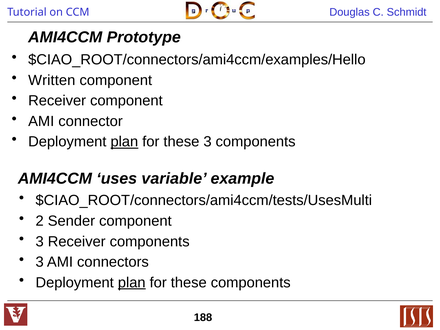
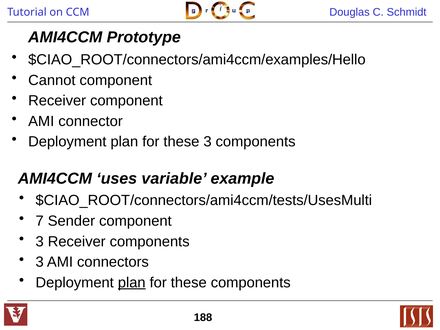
Written: Written -> Cannot (52, 80)
plan underline: present -> none (124, 142)
2: 2 -> 7 (40, 221)
